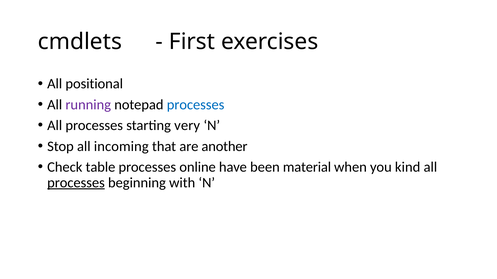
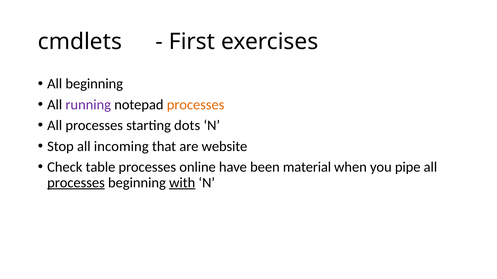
All positional: positional -> beginning (94, 84)
processes colour: blue -> orange (196, 105)
very: very -> dots (187, 126)
another: another -> website (224, 147)
kind: kind -> pipe (408, 167)
with underline: none -> present (182, 183)
